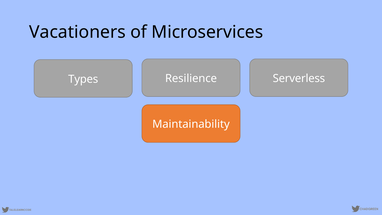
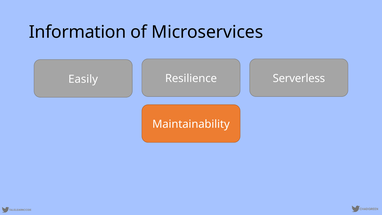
Vacationers: Vacationers -> Information (78, 32)
Types: Types -> Easily (83, 79)
